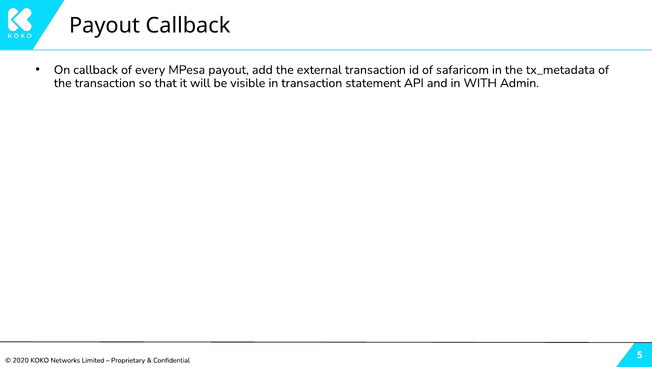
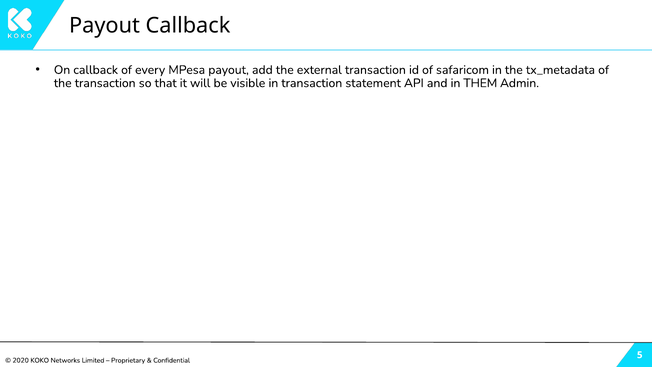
WITH: WITH -> THEM (480, 83)
